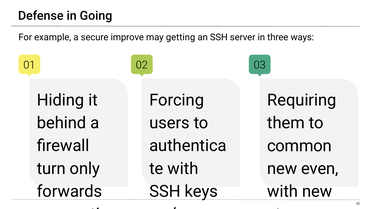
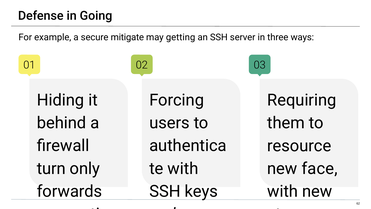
improve: improve -> mitigate (127, 37)
common: common -> resource (299, 146)
even: even -> face (320, 168)
